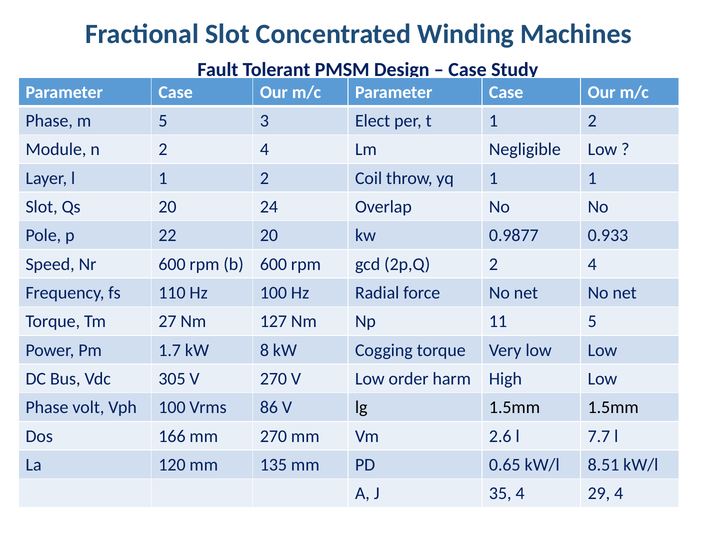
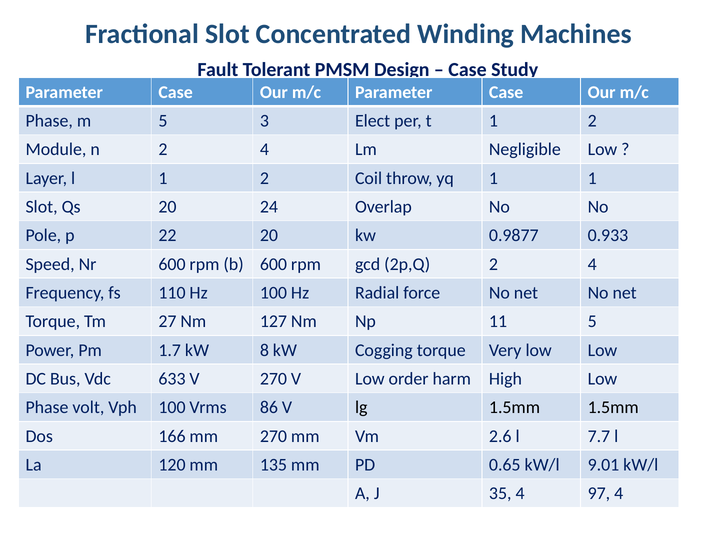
305: 305 -> 633 (172, 378)
8.51: 8.51 -> 9.01 (603, 464)
29: 29 -> 97 (599, 493)
